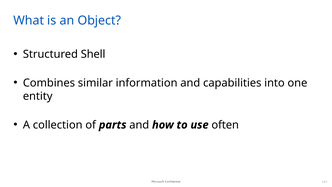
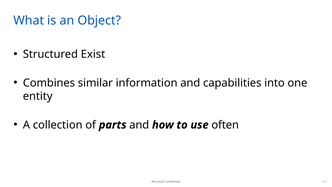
Shell: Shell -> Exist (93, 54)
